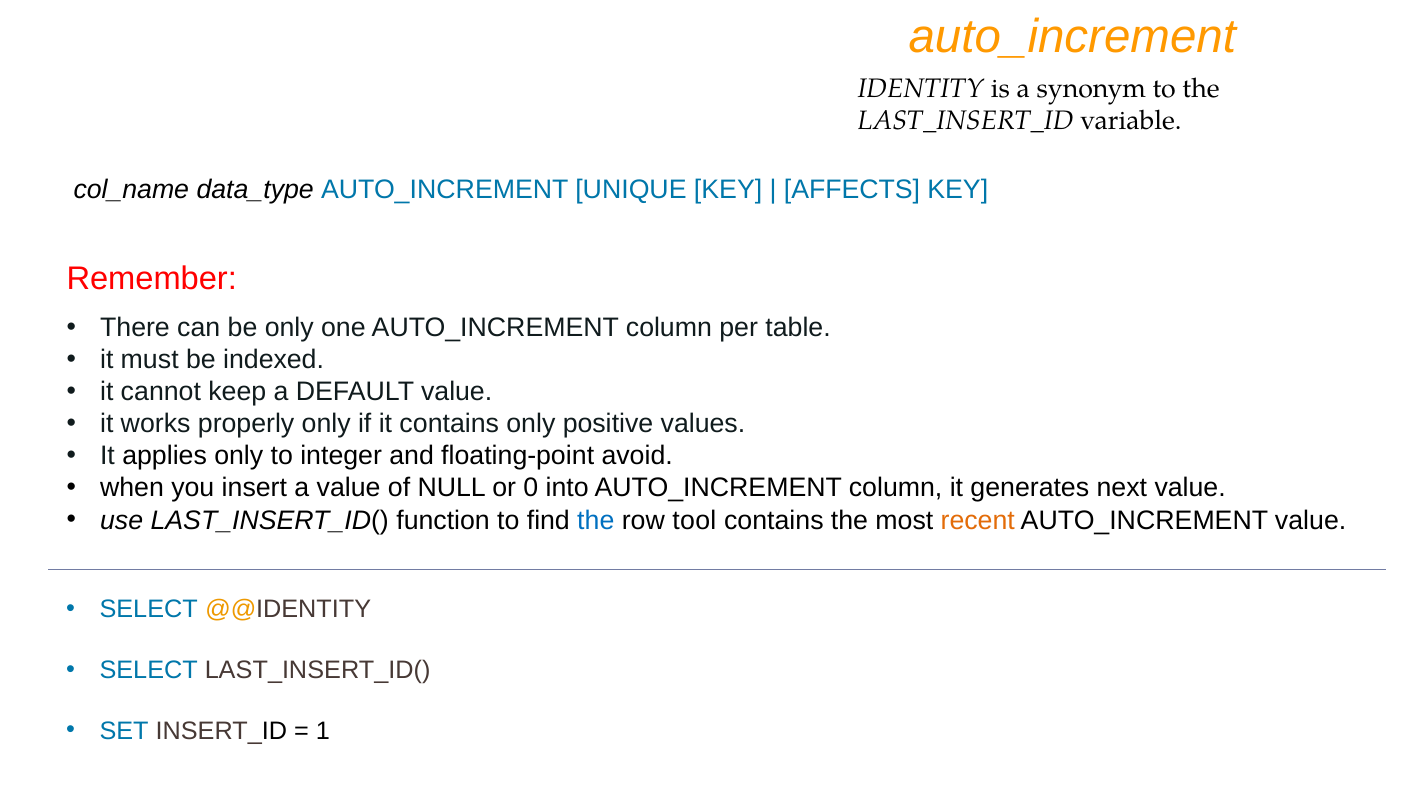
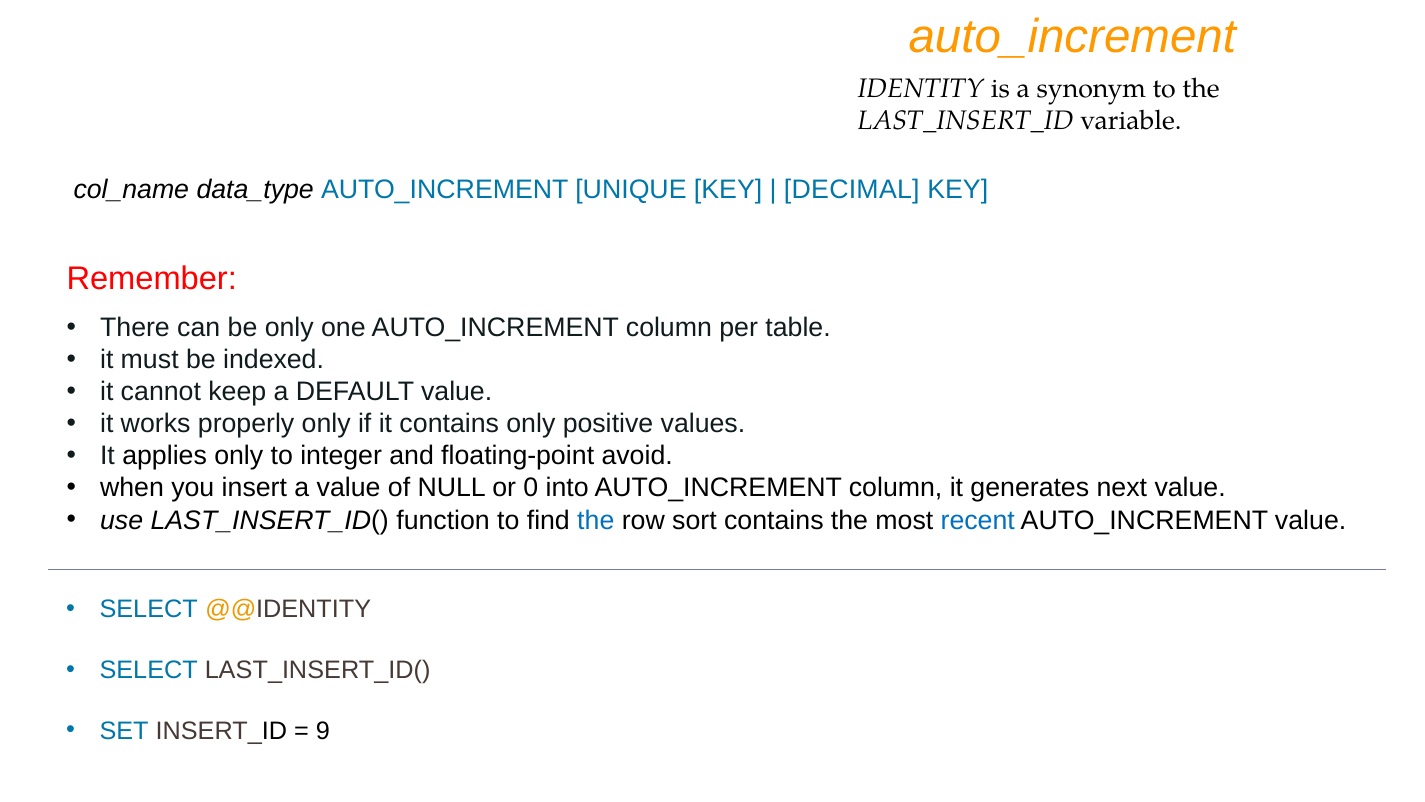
AFFECTS: AFFECTS -> DECIMAL (852, 190)
tool: tool -> sort (695, 520)
recent colour: orange -> blue (978, 520)
1: 1 -> 9 (323, 730)
